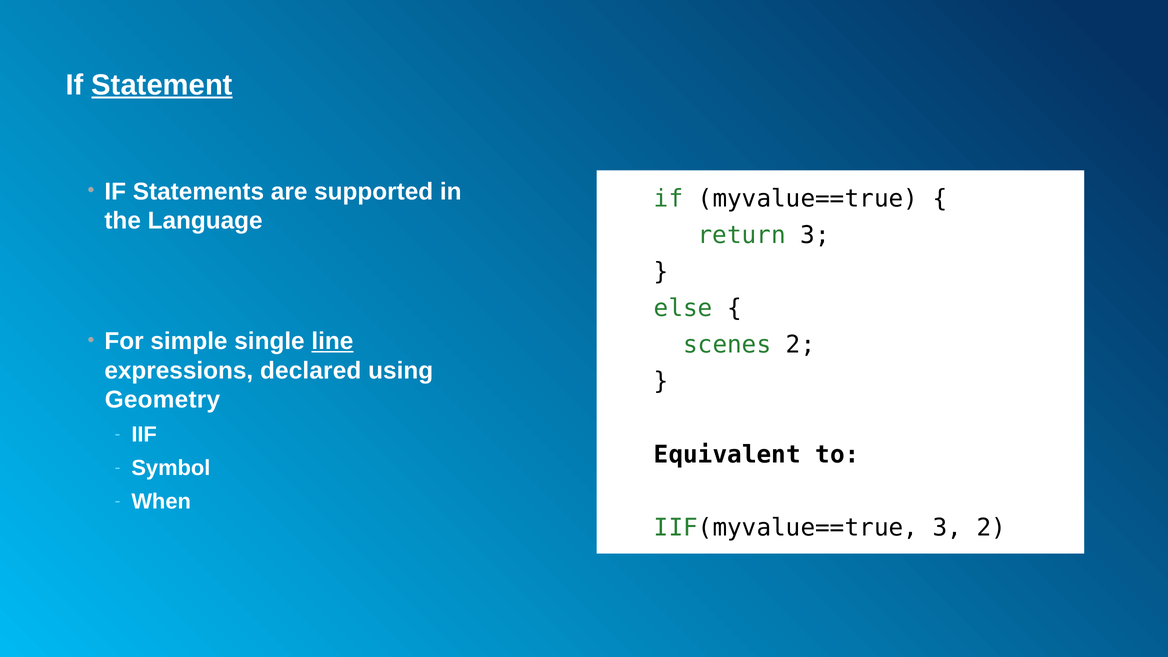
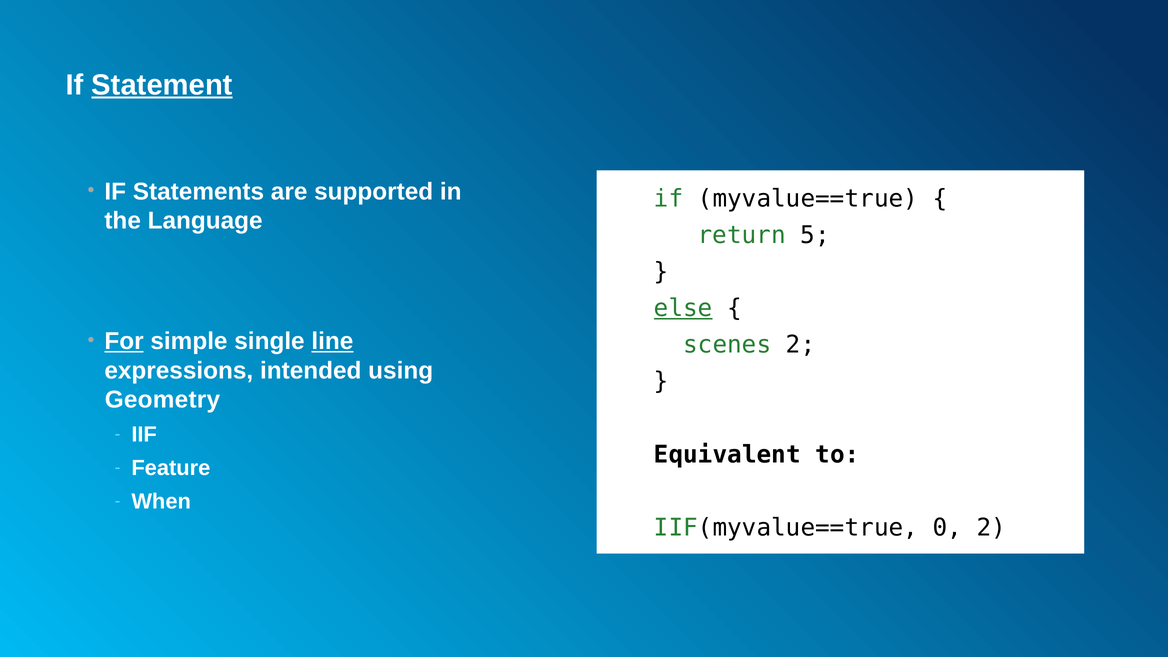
return 3: 3 -> 5 (815, 235)
else underline: none -> present (683, 308)
For underline: none -> present (124, 341)
declared: declared -> intended (311, 370)
Symbol: Symbol -> Feature (171, 468)
IIF(myvalue==true 3: 3 -> 0 (947, 528)
